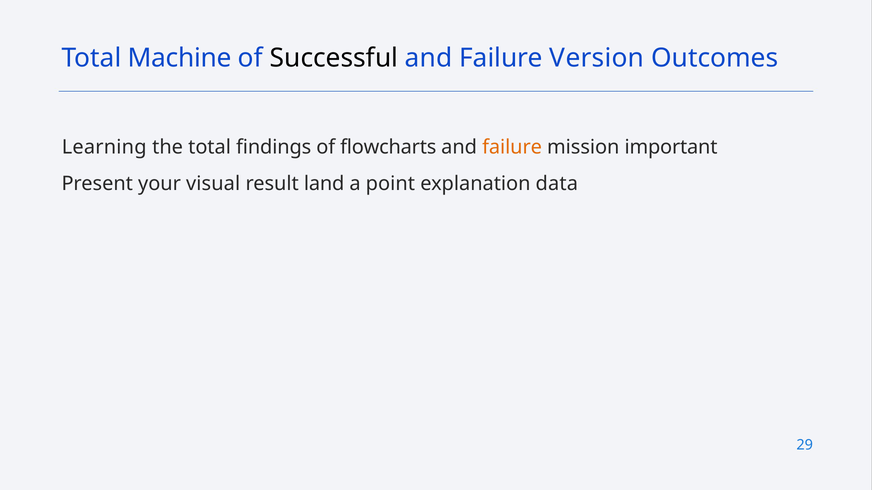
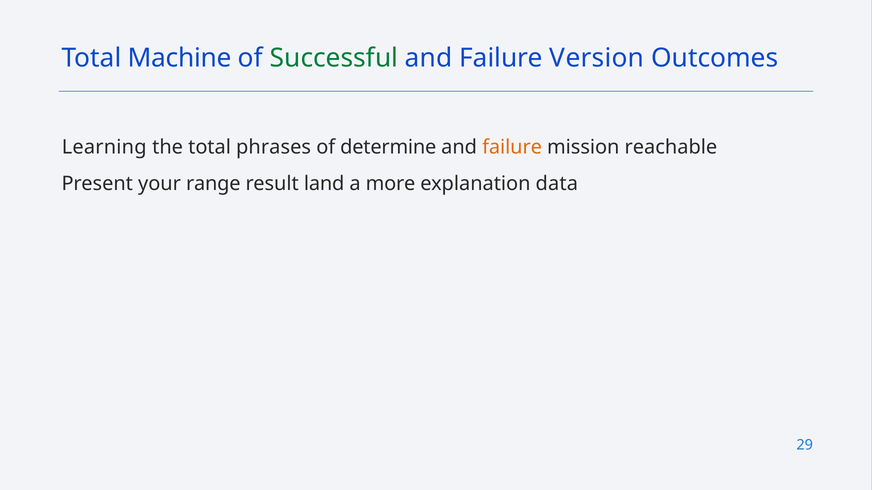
Successful colour: black -> green (334, 58)
findings: findings -> phrases (274, 147)
flowcharts: flowcharts -> determine (388, 147)
important: important -> reachable (671, 147)
visual: visual -> range (213, 184)
point: point -> more (391, 184)
